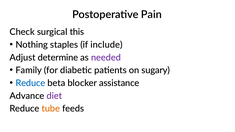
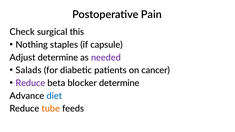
include: include -> capsule (107, 45)
Family: Family -> Salads (29, 70)
sugary: sugary -> cancer (156, 70)
Reduce colour: blue -> purple (30, 83)
blocker assistance: assistance -> determine (119, 83)
diet colour: purple -> blue (54, 96)
